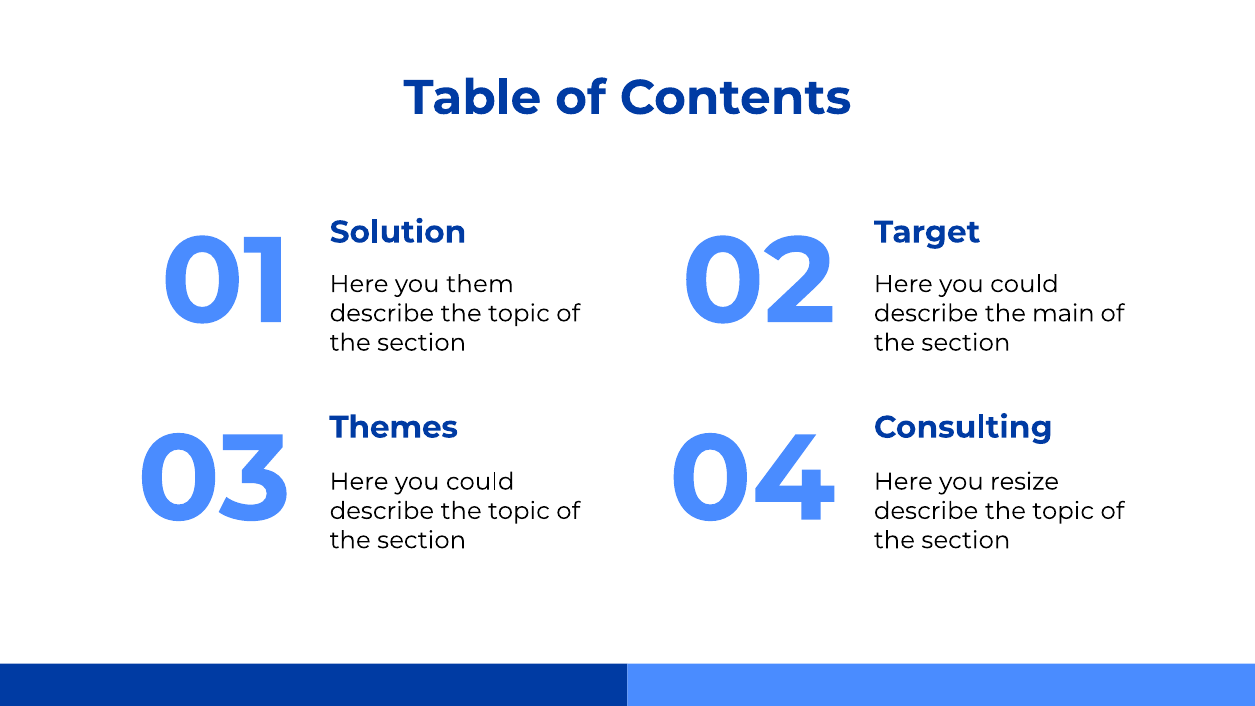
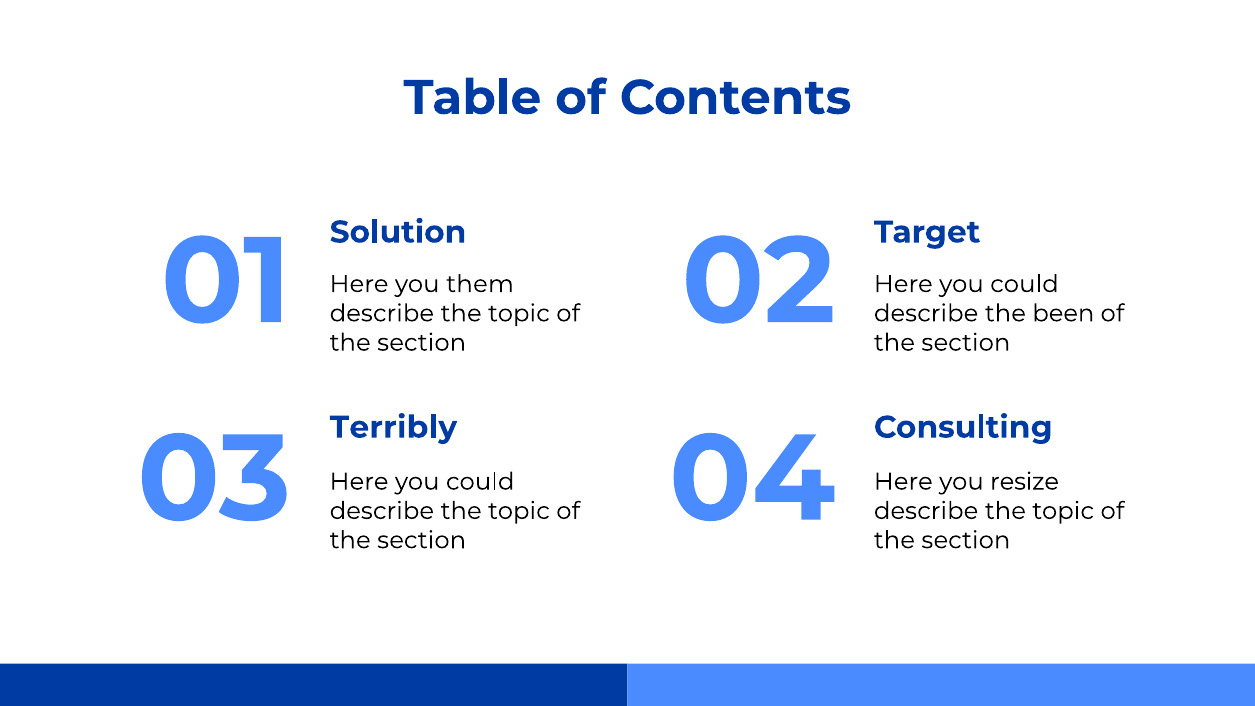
main: main -> been (1063, 313)
Themes: Themes -> Terribly (393, 427)
